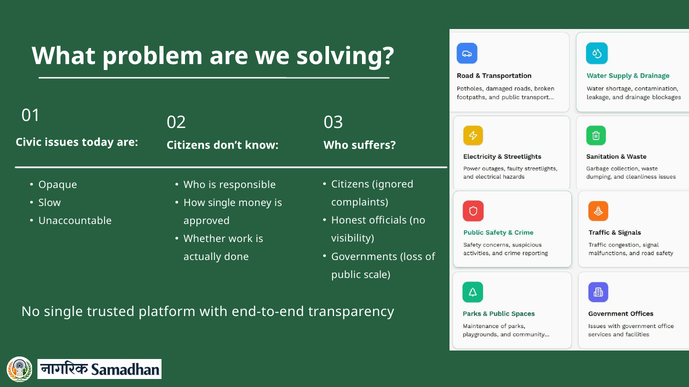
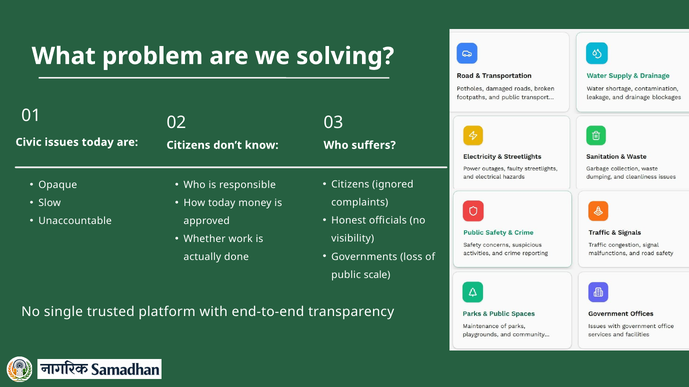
How single: single -> today (222, 203)
